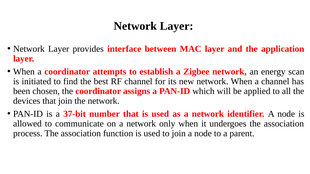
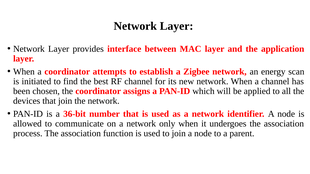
37-bit: 37-bit -> 36-bit (75, 114)
